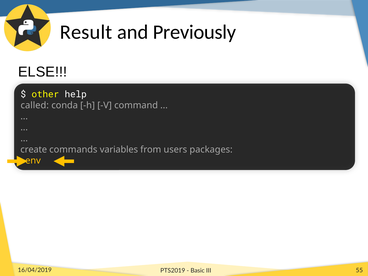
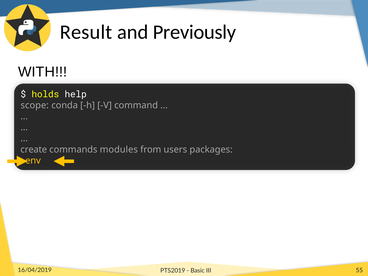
ELSE: ELSE -> WITH (43, 72)
other: other -> holds (45, 94)
called: called -> scope (35, 105)
variables: variables -> modules (119, 149)
